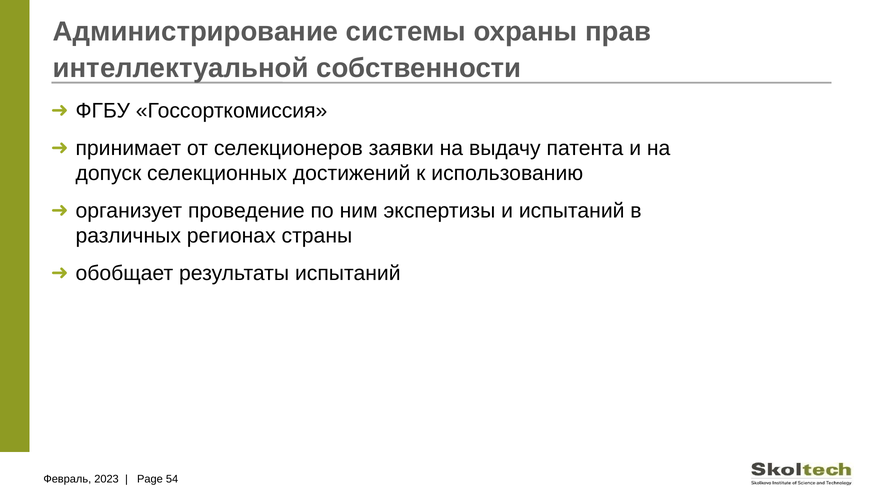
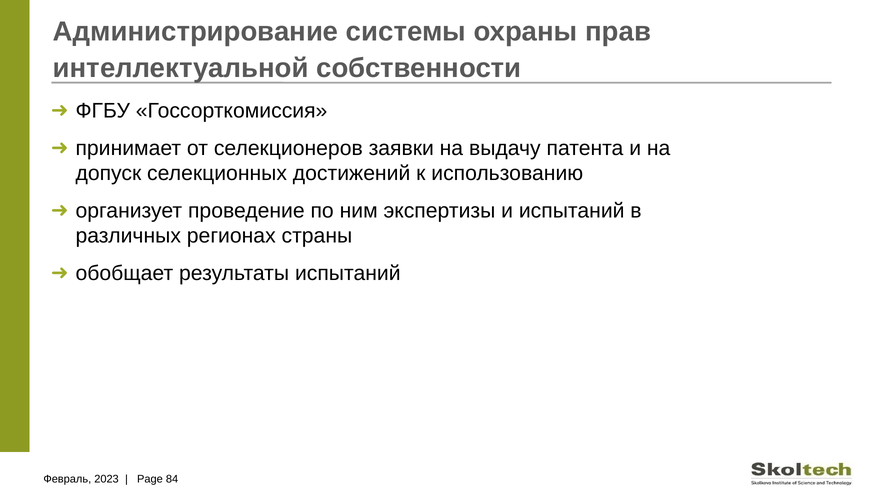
54: 54 -> 84 (172, 480)
